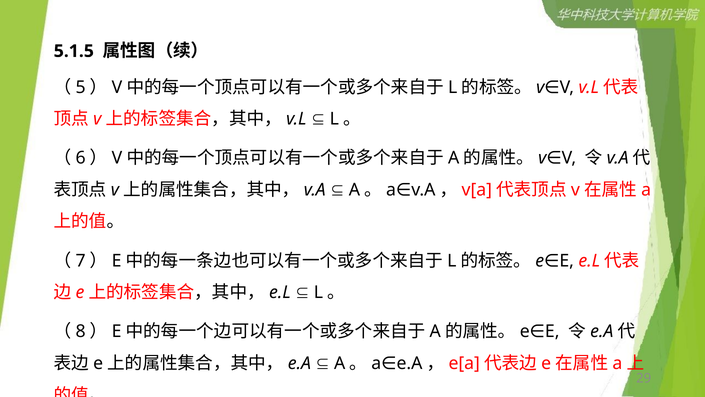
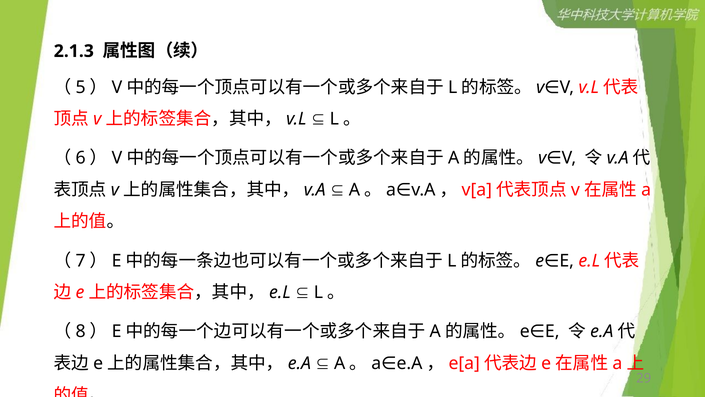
5.1.5: 5.1.5 -> 2.1.3 (74, 51)
